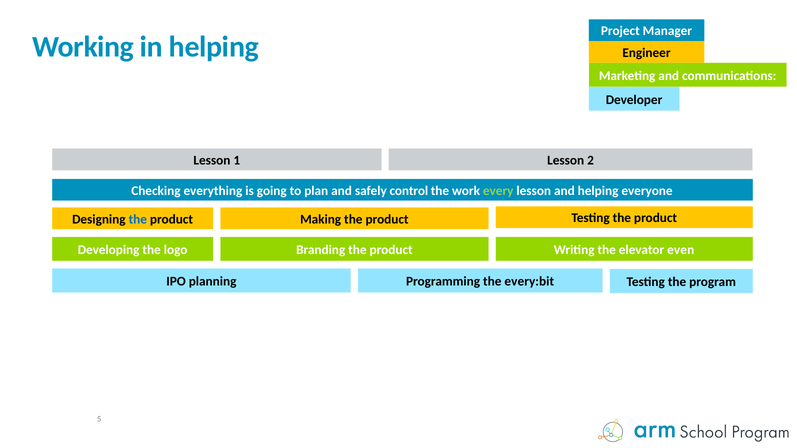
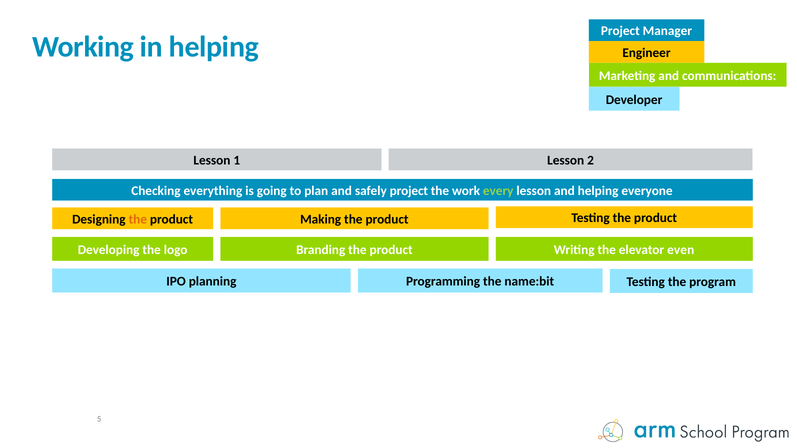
safely control: control -> project (409, 191)
the colour: blue -> orange (138, 219)
every:bit: every:bit -> name:bit (529, 282)
